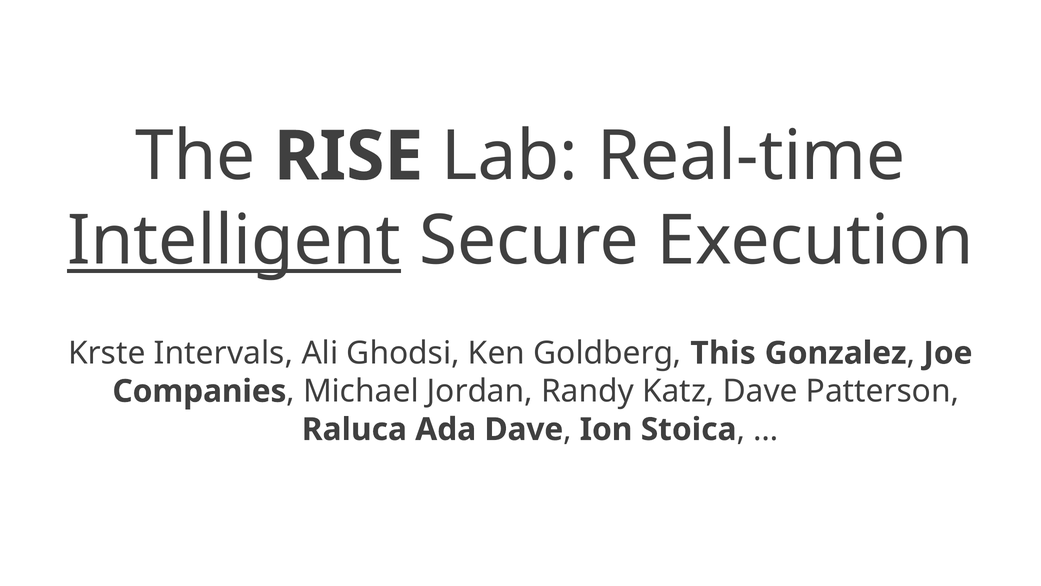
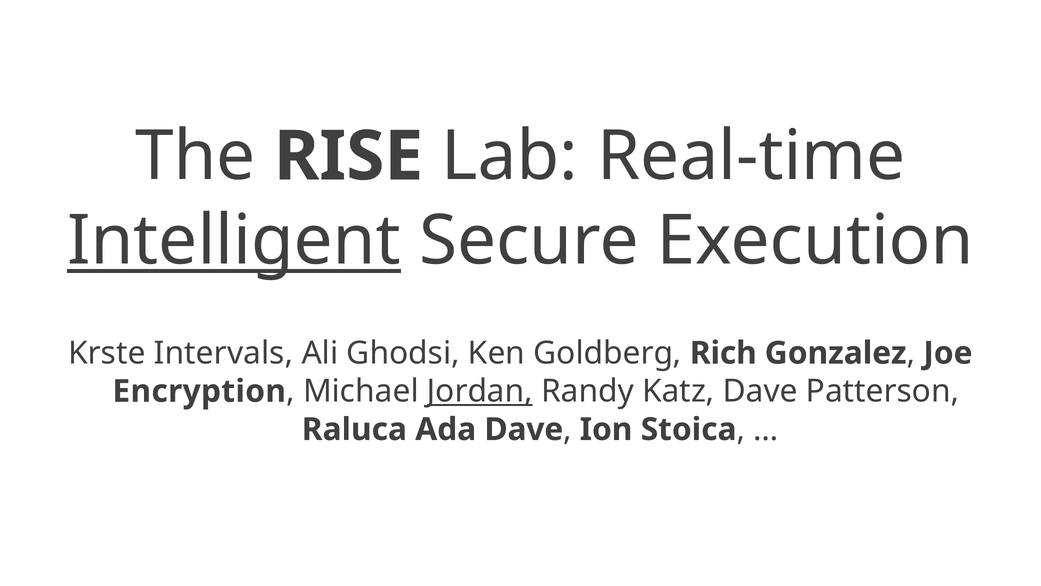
This: This -> Rich (723, 353)
Companies: Companies -> Encryption (199, 391)
Jordan underline: none -> present (480, 391)
